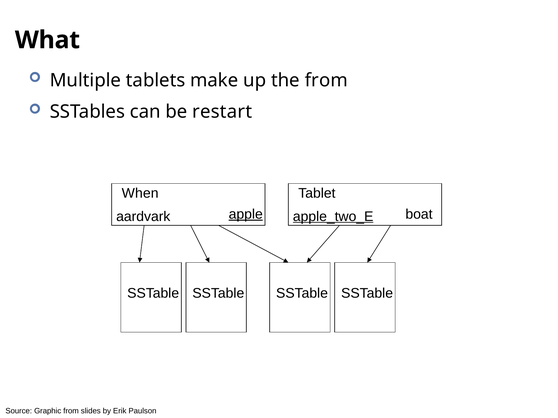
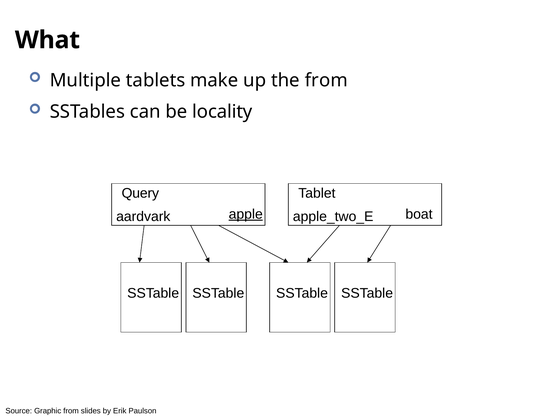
restart: restart -> locality (222, 112)
When: When -> Query (140, 193)
apple_two_E underline: present -> none (333, 217)
